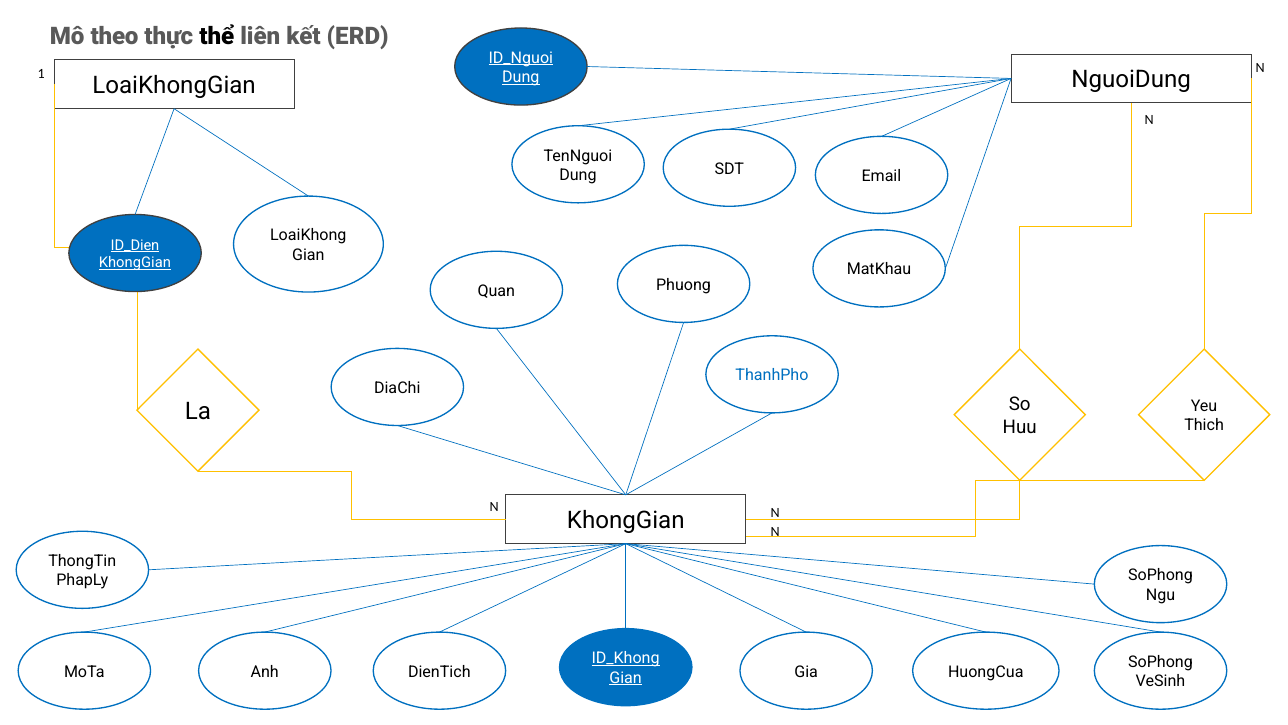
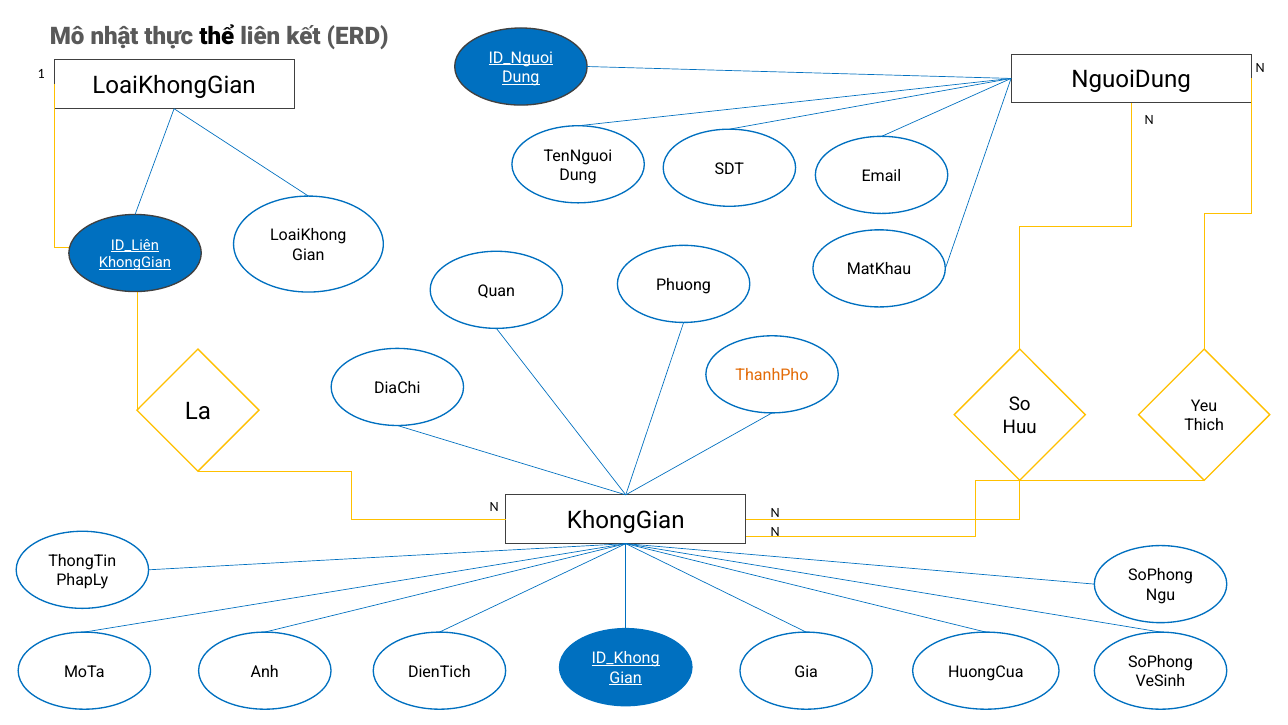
theo: theo -> nhật (115, 37)
ID_Dien: ID_Dien -> ID_Liên (135, 245)
ThanhPho colour: blue -> orange (772, 375)
